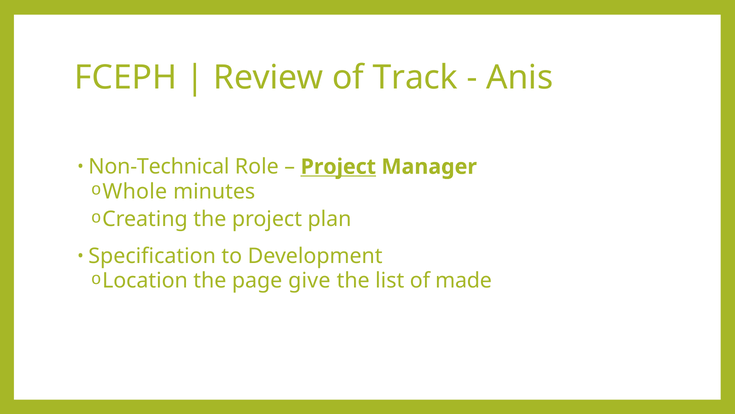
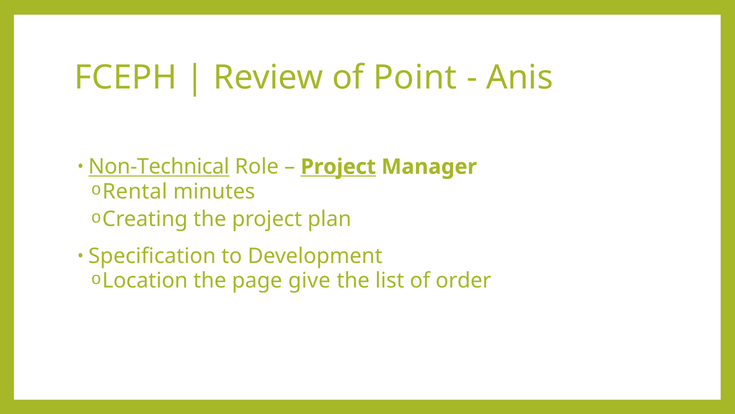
Track: Track -> Point (415, 77)
Non-Technical underline: none -> present (159, 167)
Whole: Whole -> Rental (135, 191)
made: made -> order (463, 280)
